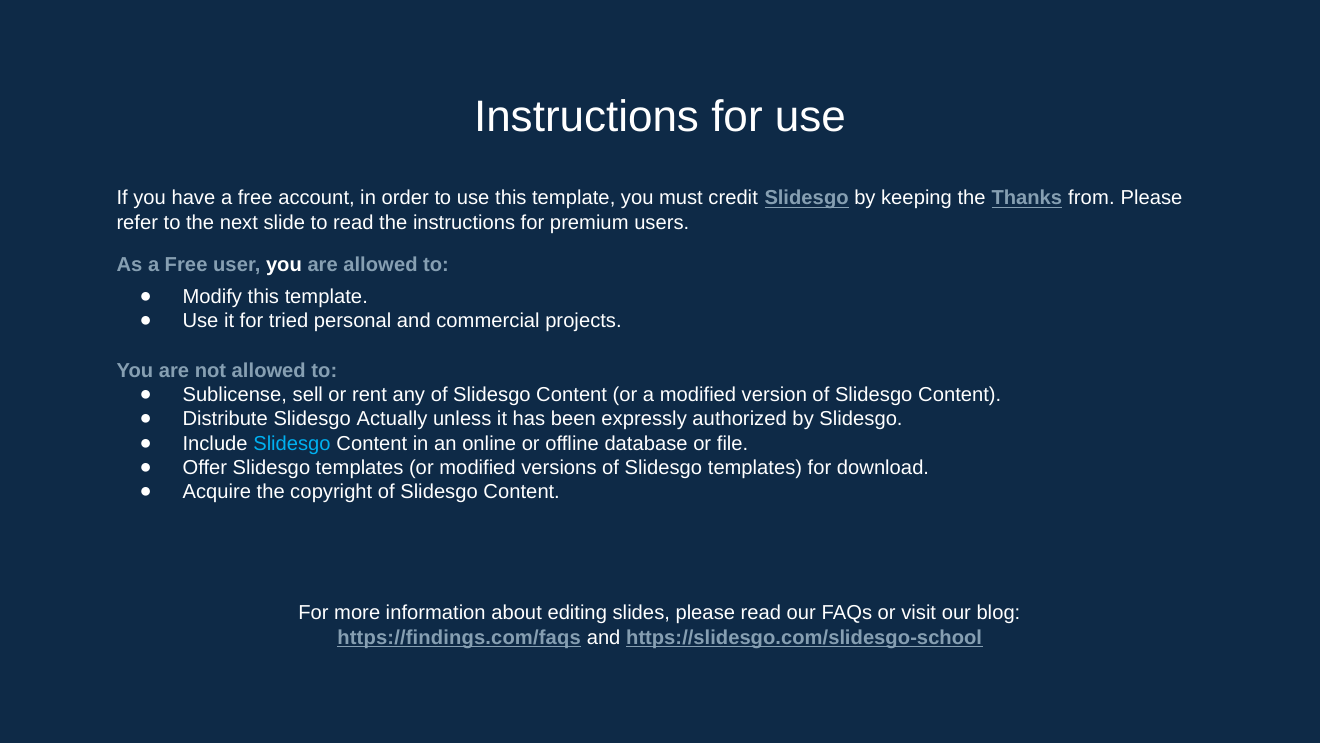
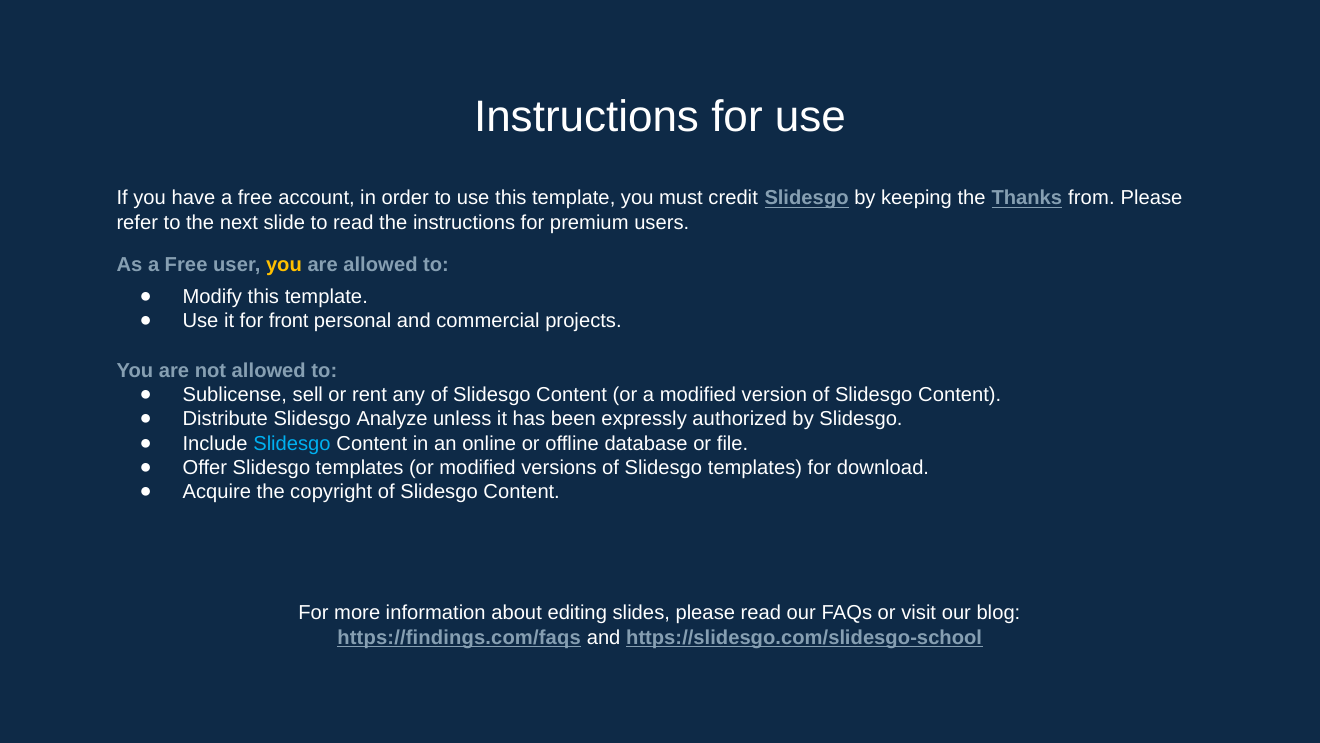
you colour: white -> yellow (284, 265)
tried: tried -> front (289, 321)
Actually: Actually -> Analyze (392, 419)
